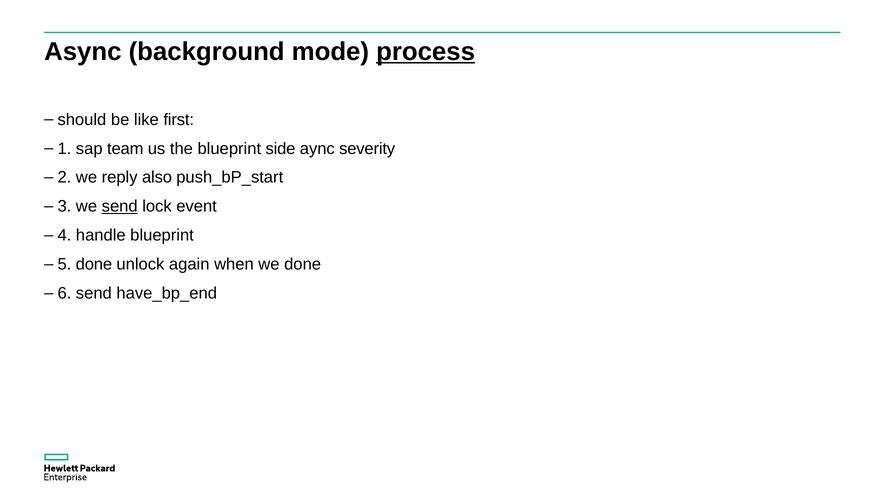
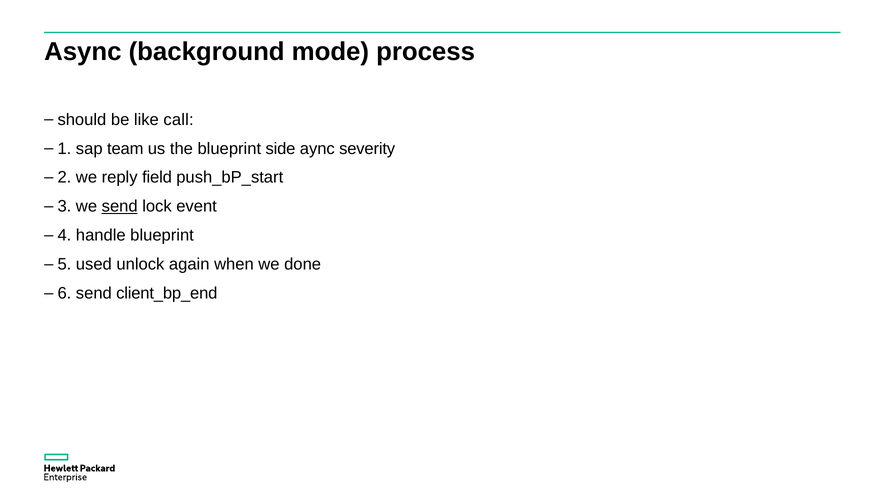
process underline: present -> none (426, 51)
first: first -> call (179, 119)
also: also -> field (157, 177)
done: done -> used (94, 264)
have_bp_end: have_bp_end -> client_bp_end (167, 293)
